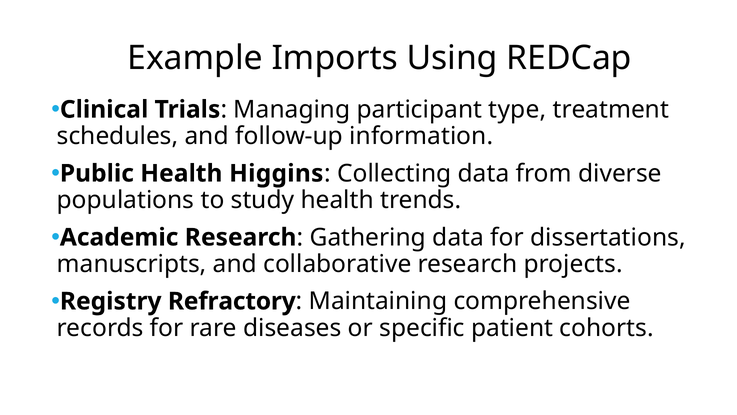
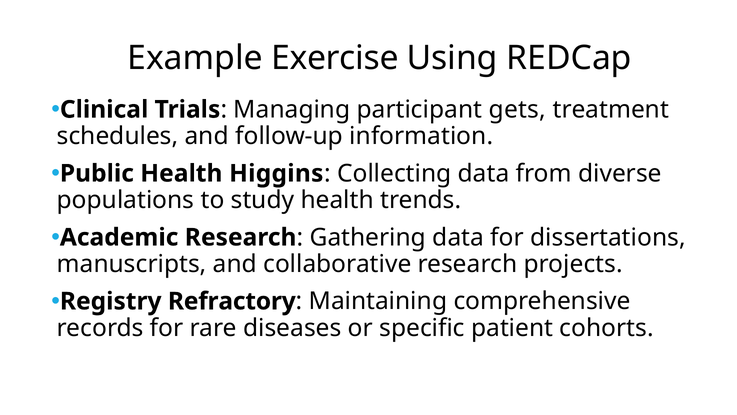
Imports: Imports -> Exercise (335, 58)
type: type -> gets (517, 109)
